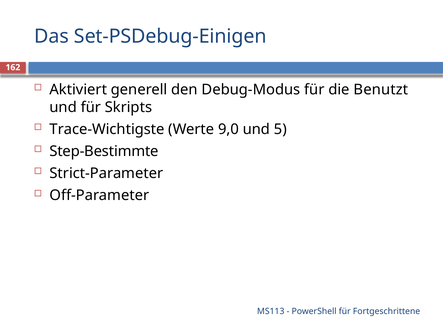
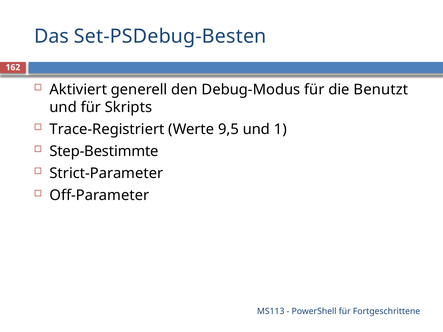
Set-PSDebug-Einigen: Set-PSDebug-Einigen -> Set-PSDebug-Besten (170, 36)
Trace-Wichtigste: Trace-Wichtigste -> Trace-Registriert (107, 129)
9,0: 9,0 -> 9,5 (229, 129)
5: 5 -> 1 (280, 129)
